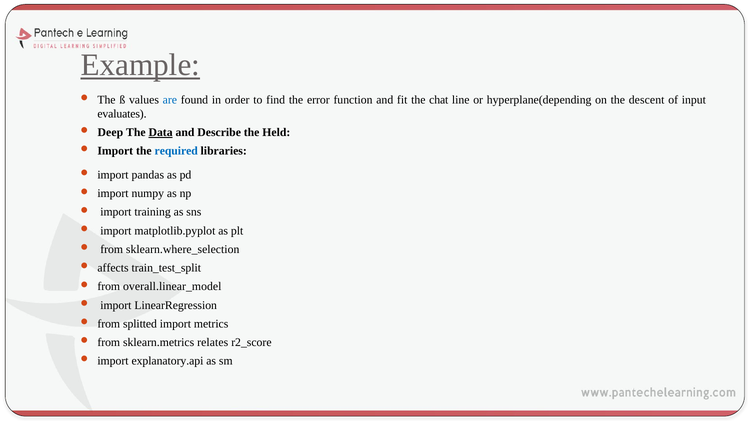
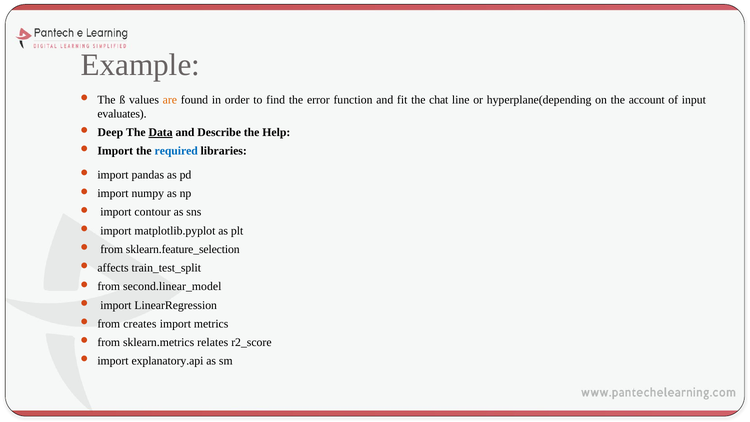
Example underline: present -> none (140, 65)
are colour: blue -> orange (170, 100)
descent: descent -> account (647, 100)
Held: Held -> Help (276, 132)
training: training -> contour (153, 212)
sklearn.where_selection: sklearn.where_selection -> sklearn.feature_selection (183, 249)
overall.linear_model: overall.linear_model -> second.linear_model (172, 286)
splitted: splitted -> creates (140, 324)
